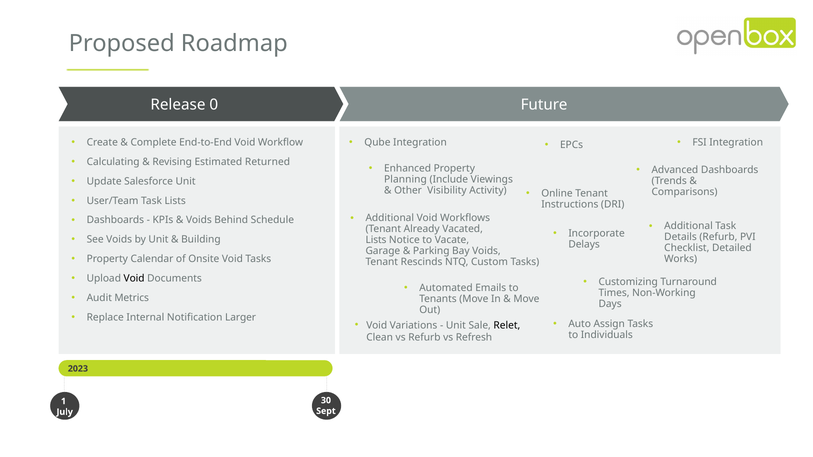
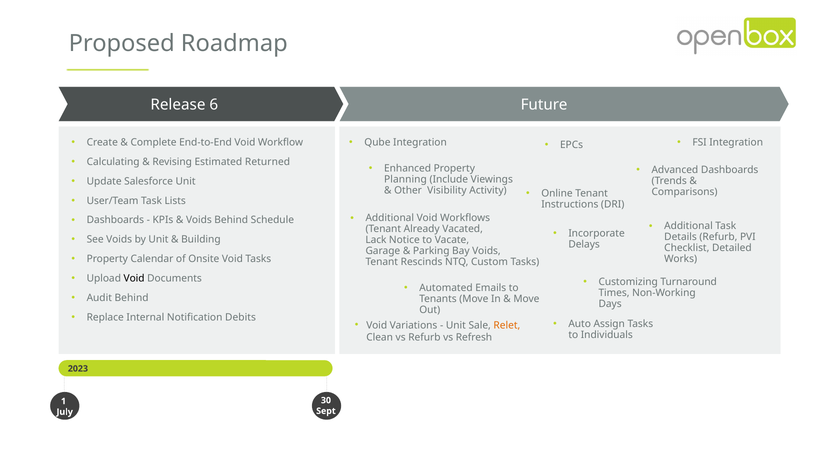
0: 0 -> 6 (214, 105)
Lists: Lists -> Lack (376, 240)
Audit Metrics: Metrics -> Behind (132, 298)
Larger: Larger -> Debits (240, 317)
Relet colour: black -> orange (507, 325)
